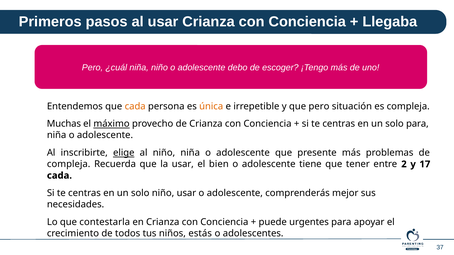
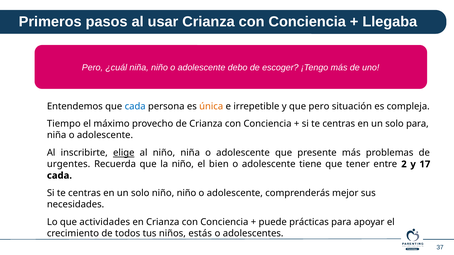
cada colour: orange -> blue (135, 106)
Muchas: Muchas -> Tiempo (64, 124)
máximo underline: present -> none (112, 124)
compleja: compleja -> urgentes (69, 164)
la usar: usar -> niño (183, 164)
niño usar: usar -> niño (186, 193)
contestarla: contestarla -> actividades (105, 222)
urgentes: urgentes -> prácticas (309, 222)
